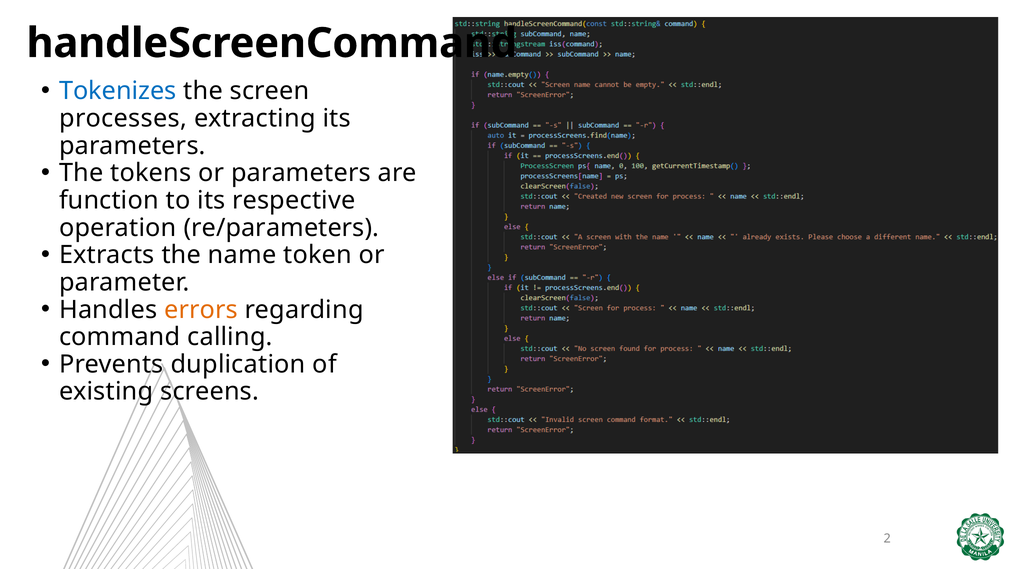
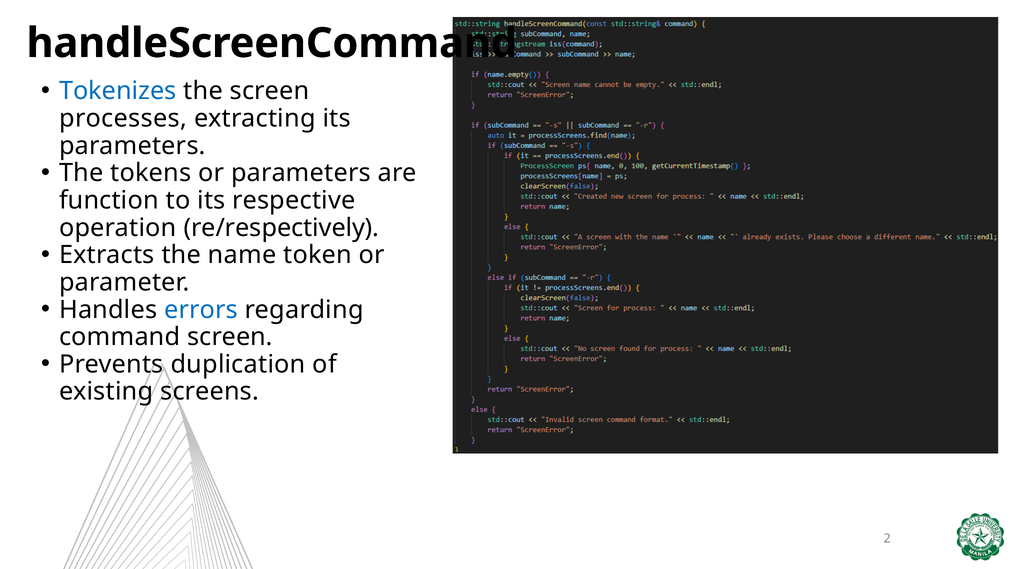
re/parameters: re/parameters -> re/respectively (281, 228)
errors colour: orange -> blue (201, 310)
command calling: calling -> screen (230, 337)
